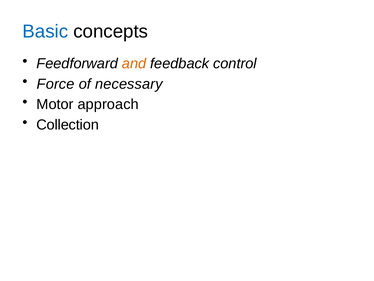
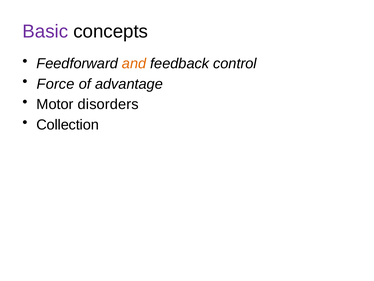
Basic colour: blue -> purple (45, 31)
necessary: necessary -> advantage (129, 84)
approach: approach -> disorders (108, 104)
